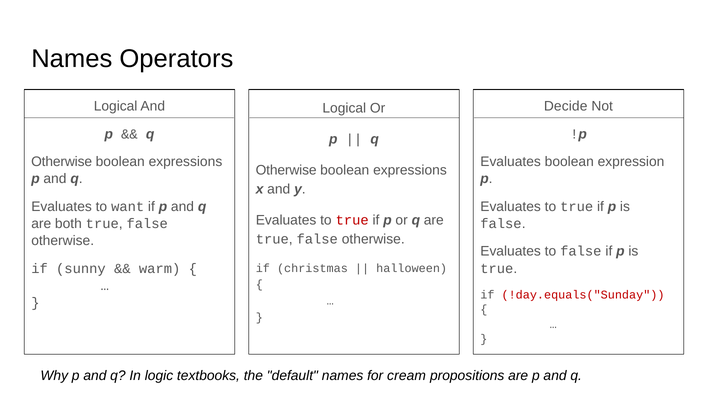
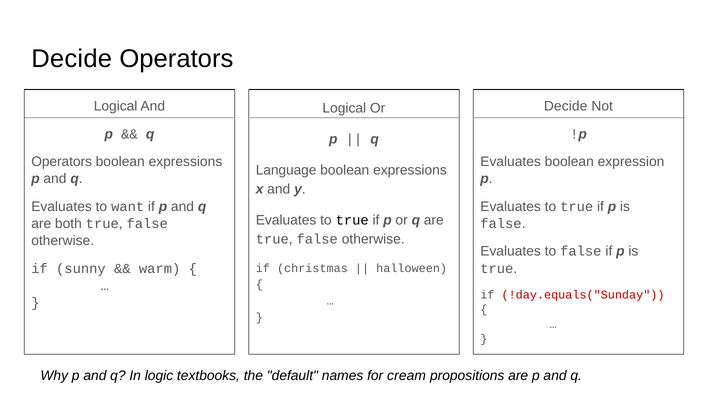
Names: Names -> Decide (72, 59)
Otherwise: Otherwise -> Operators (62, 162)
Otherwise: Otherwise -> Language (286, 170)
true colour: red -> black (352, 220)
